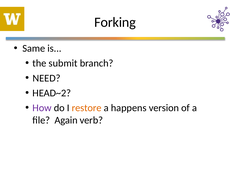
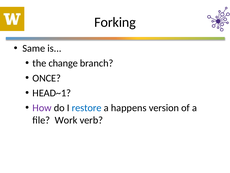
submit: submit -> change (63, 63)
NEED: NEED -> ONCE (47, 78)
HEAD~2: HEAD~2 -> HEAD~1 (52, 93)
restore colour: orange -> blue (87, 108)
Again: Again -> Work (66, 120)
